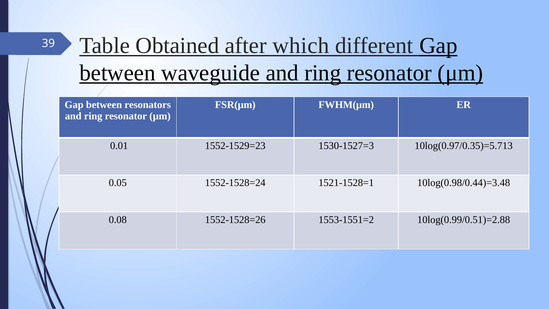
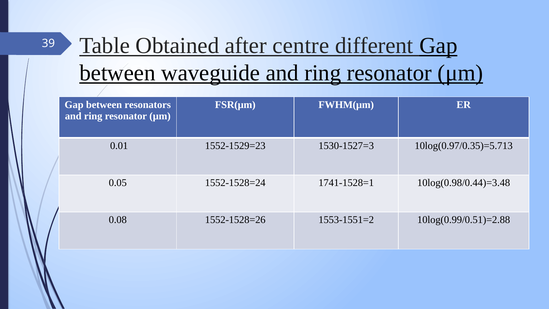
which: which -> centre (301, 45)
1521-1528=1: 1521-1528=1 -> 1741-1528=1 (346, 183)
